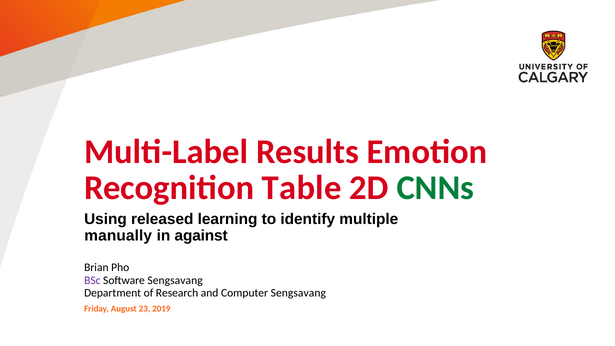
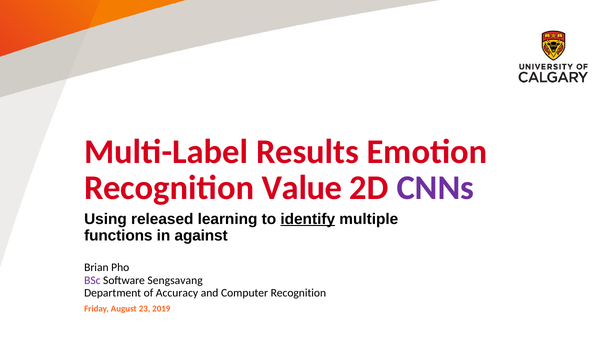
Table: Table -> Value (302, 188)
CNNs colour: green -> purple (435, 188)
identify underline: none -> present (308, 219)
manually: manually -> functions (118, 236)
Research: Research -> Accuracy (177, 293)
Computer Sengsavang: Sengsavang -> Recognition (298, 293)
